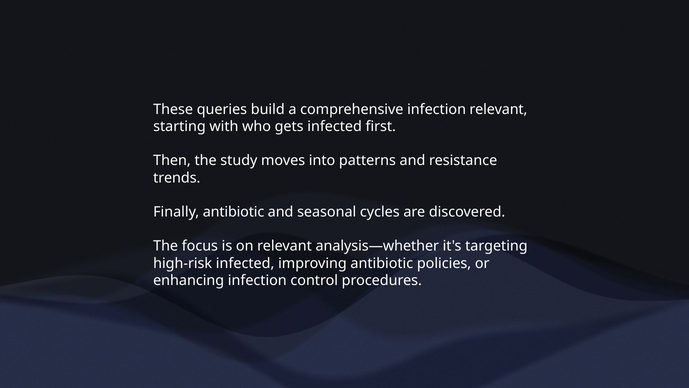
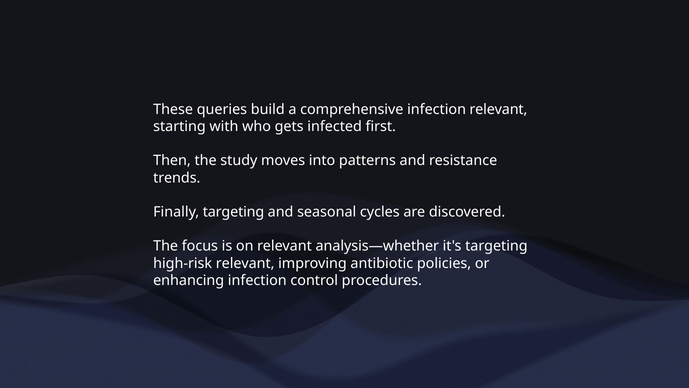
Finally antibiotic: antibiotic -> targeting (234, 212)
high-risk infected: infected -> relevant (245, 263)
